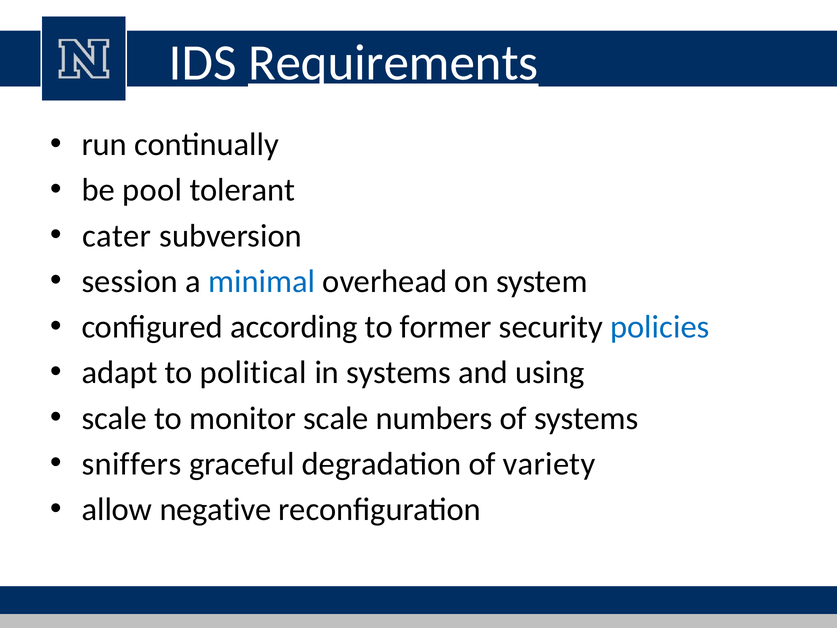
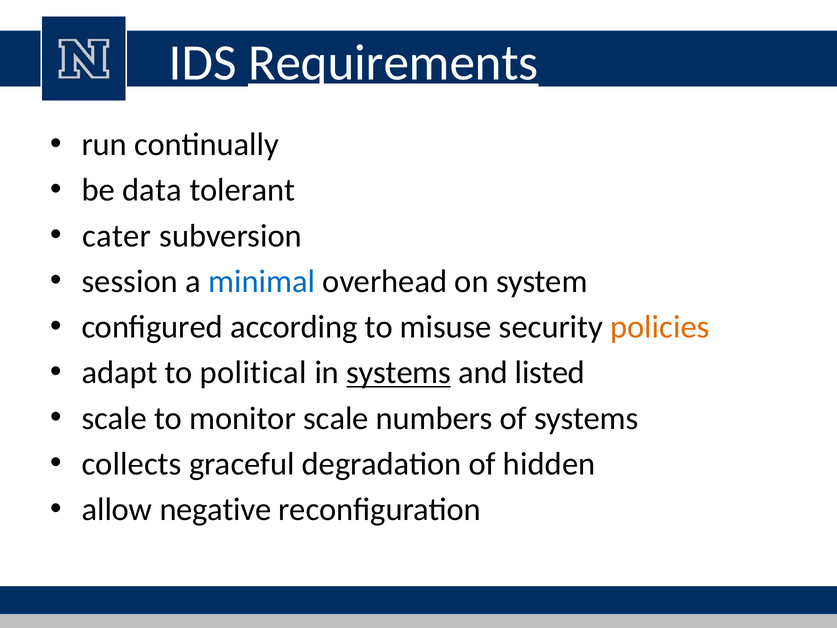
pool: pool -> data (152, 190)
former: former -> misuse (446, 327)
policies colour: blue -> orange (660, 327)
systems underline: none -> present (399, 373)
using: using -> listed (550, 373)
sniffers: sniffers -> collects (132, 464)
variety: variety -> hidden (549, 464)
